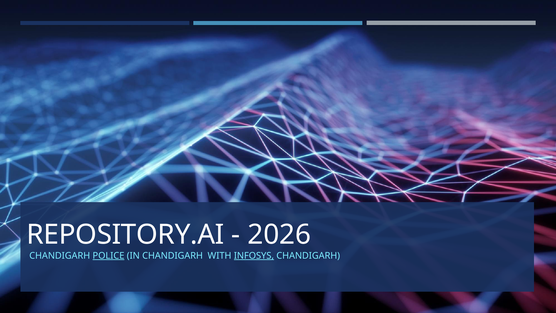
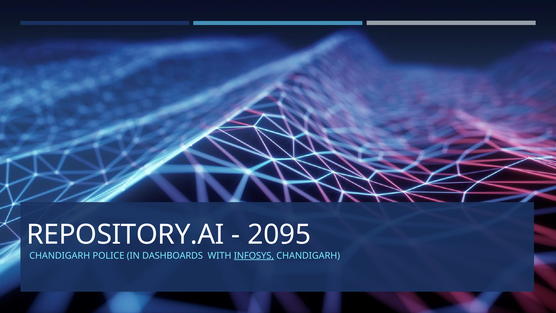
2026: 2026 -> 2095 (279, 235)
POLICE underline: present -> none (108, 255)
IN CHANDIGARH: CHANDIGARH -> DASHBOARDS (173, 255)
